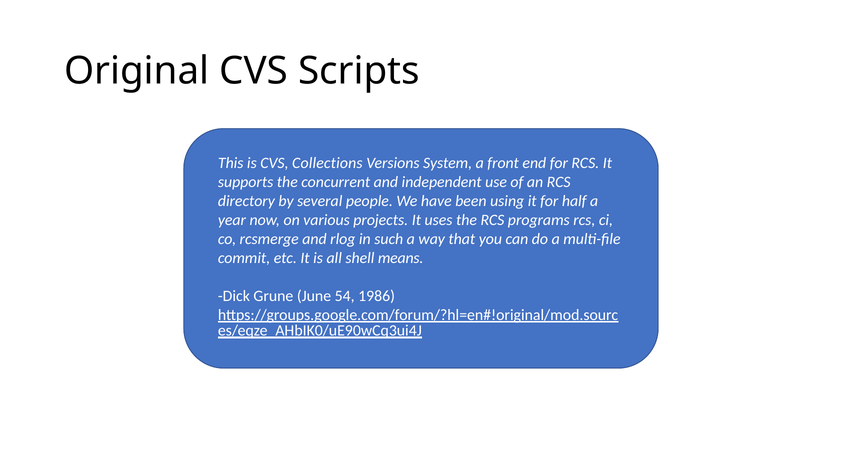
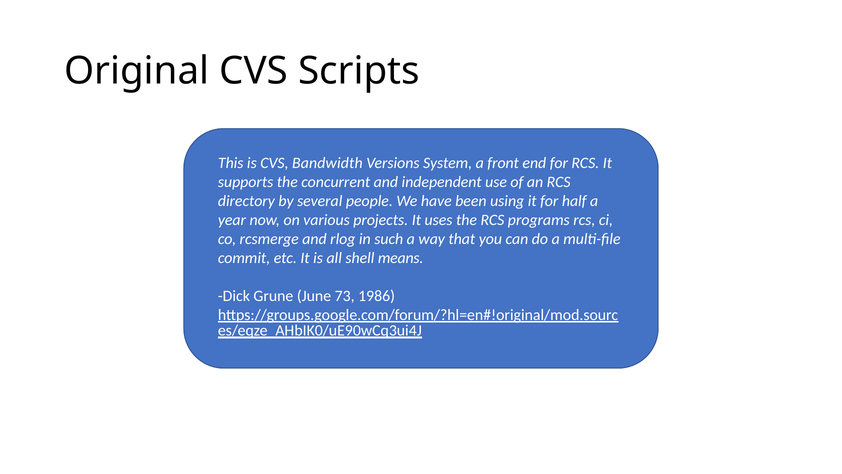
Collections: Collections -> Bandwidth (327, 163)
54: 54 -> 73 (345, 296)
